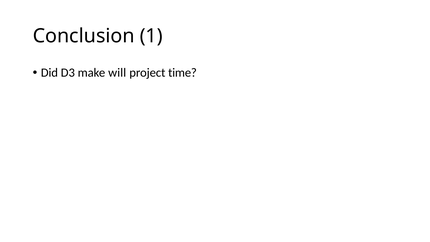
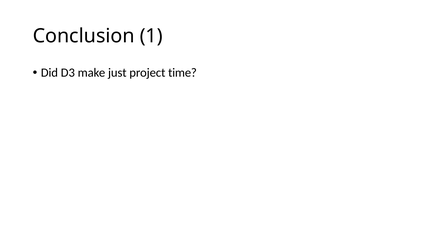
will: will -> just (117, 73)
